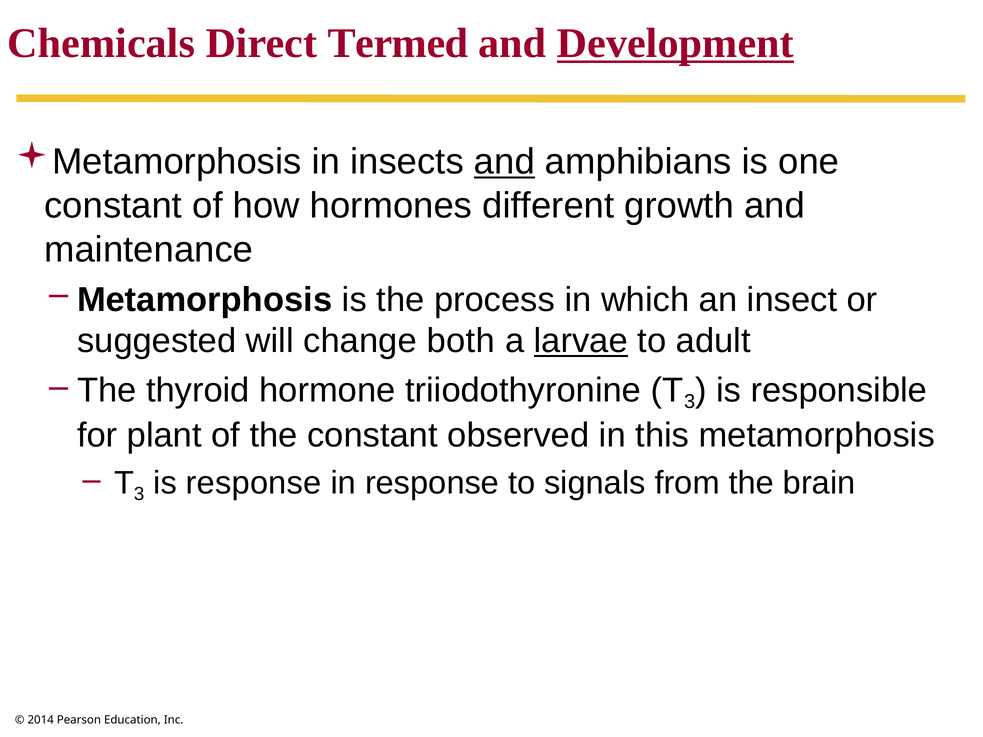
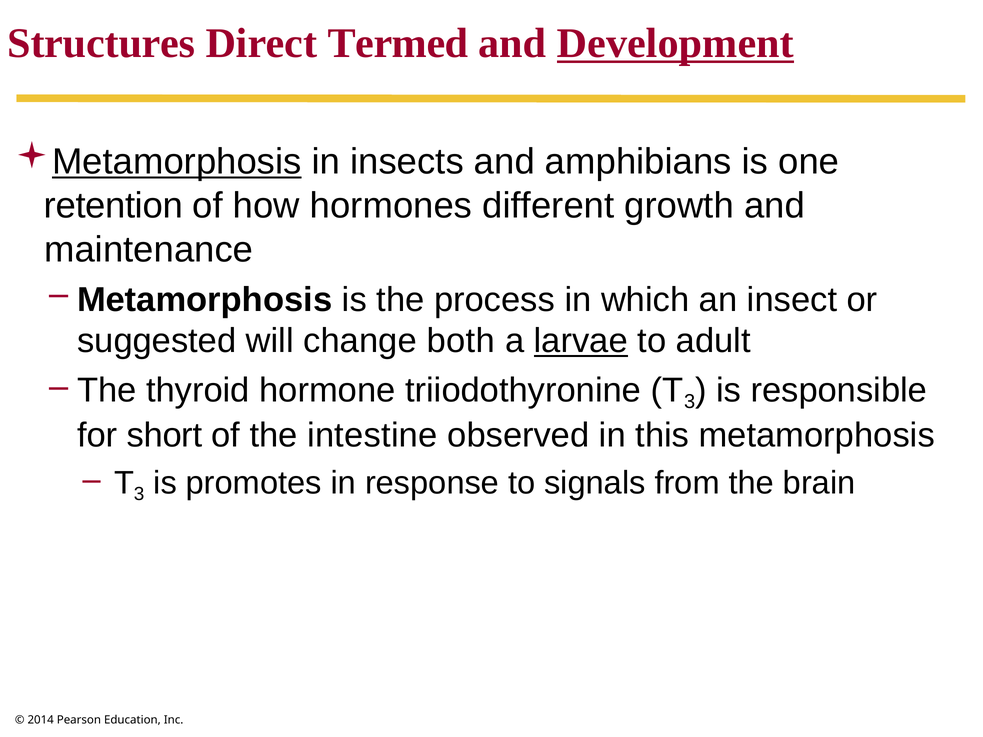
Chemicals: Chemicals -> Structures (101, 44)
Metamorphosis underline: none -> present (177, 162)
and underline: present -> none (504, 162)
constant: constant -> retention (113, 206)
plant: plant -> short (164, 435)
the constant: constant -> intestine (372, 435)
is response: response -> promotes (254, 483)
